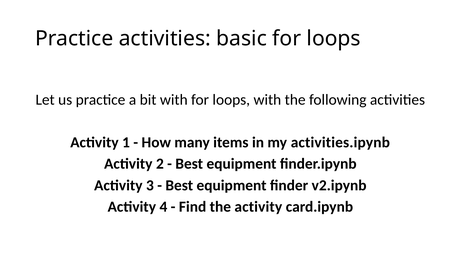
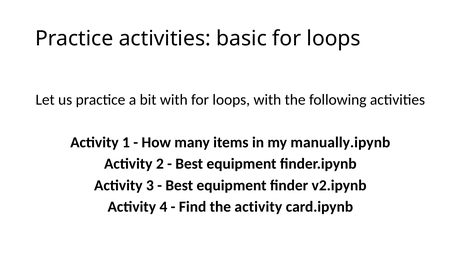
activities.ipynb: activities.ipynb -> manually.ipynb (340, 143)
